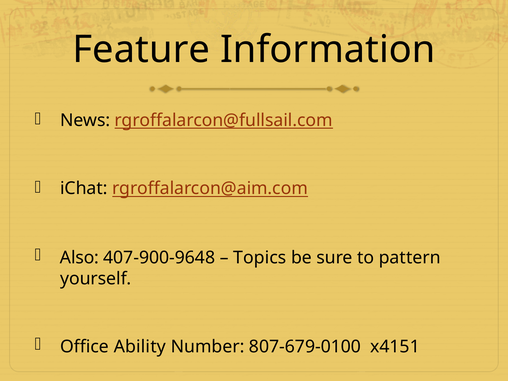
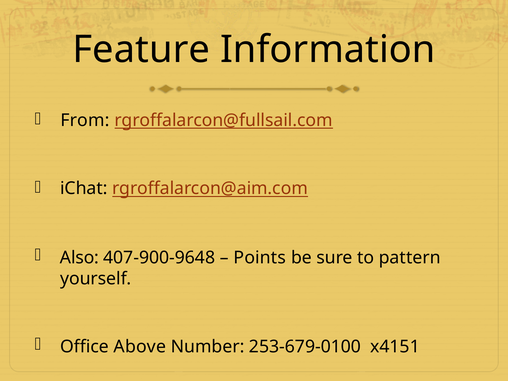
News: News -> From (85, 120)
Topics: Topics -> Points (260, 258)
Ability: Ability -> Above (140, 347)
807-679-0100: 807-679-0100 -> 253-679-0100 (305, 347)
